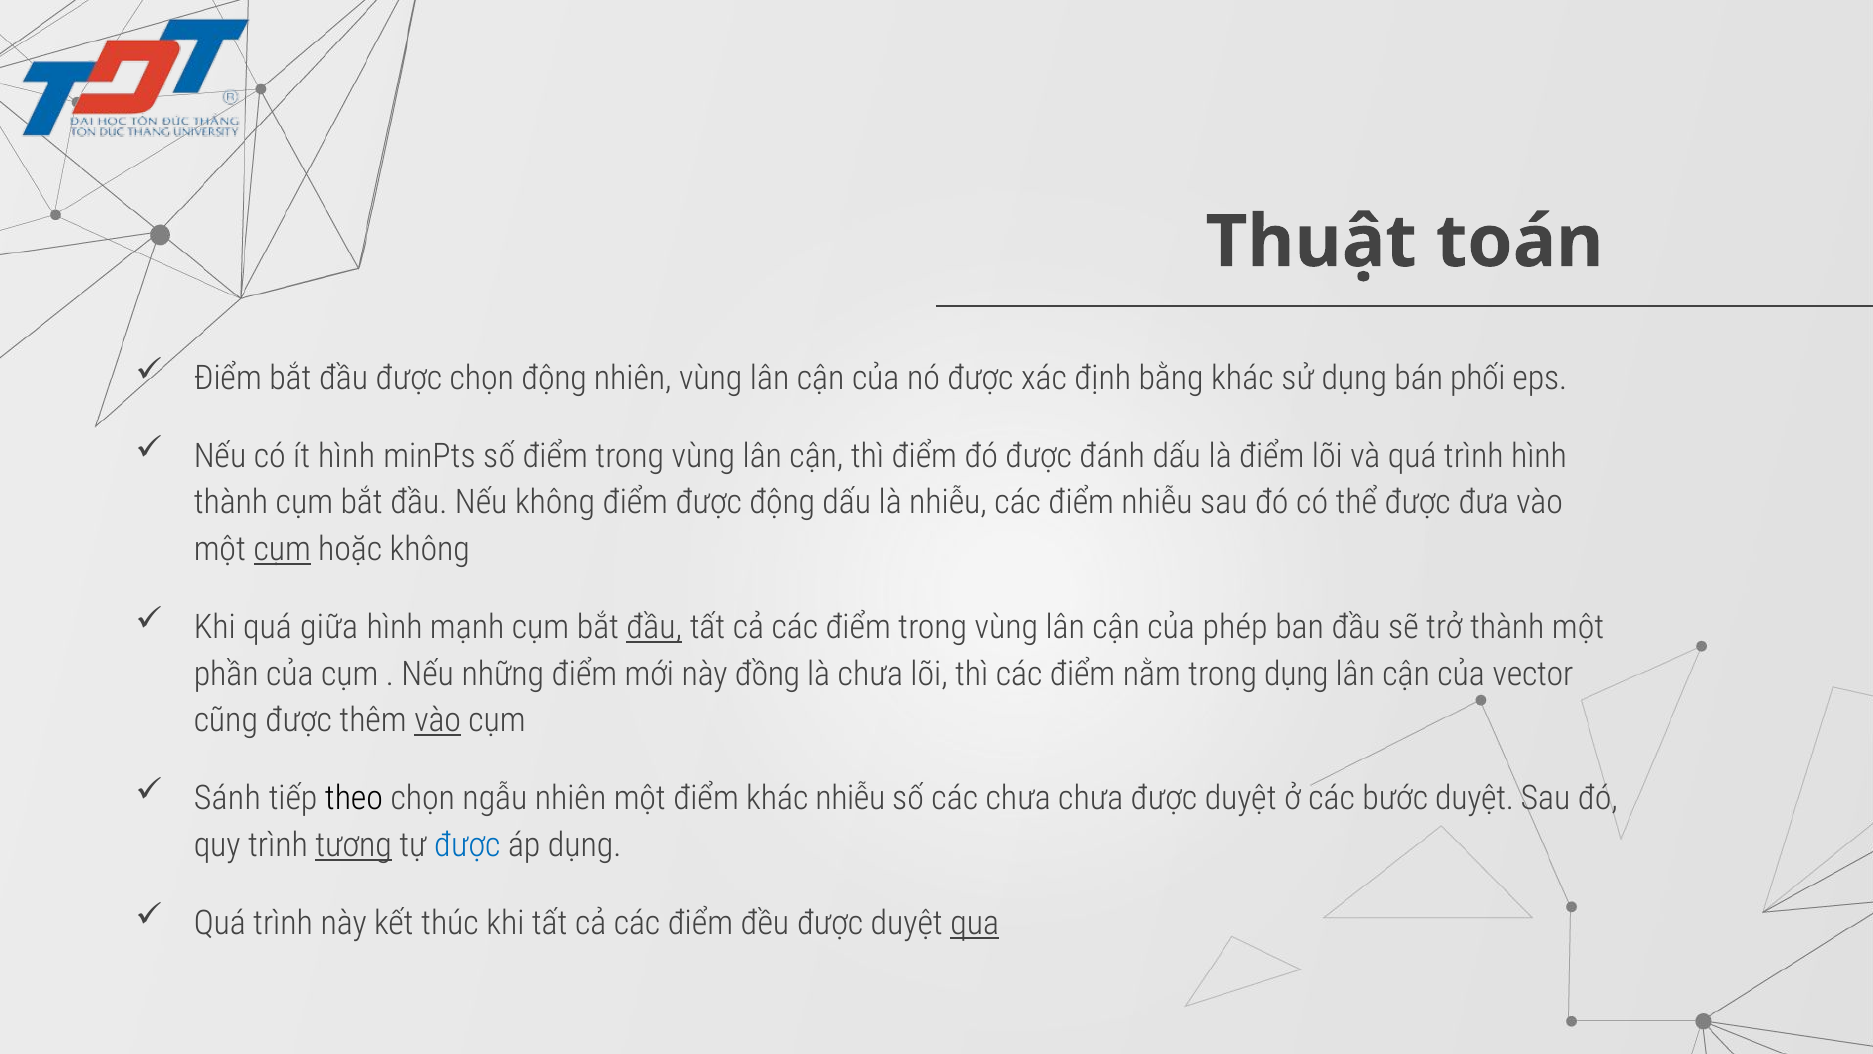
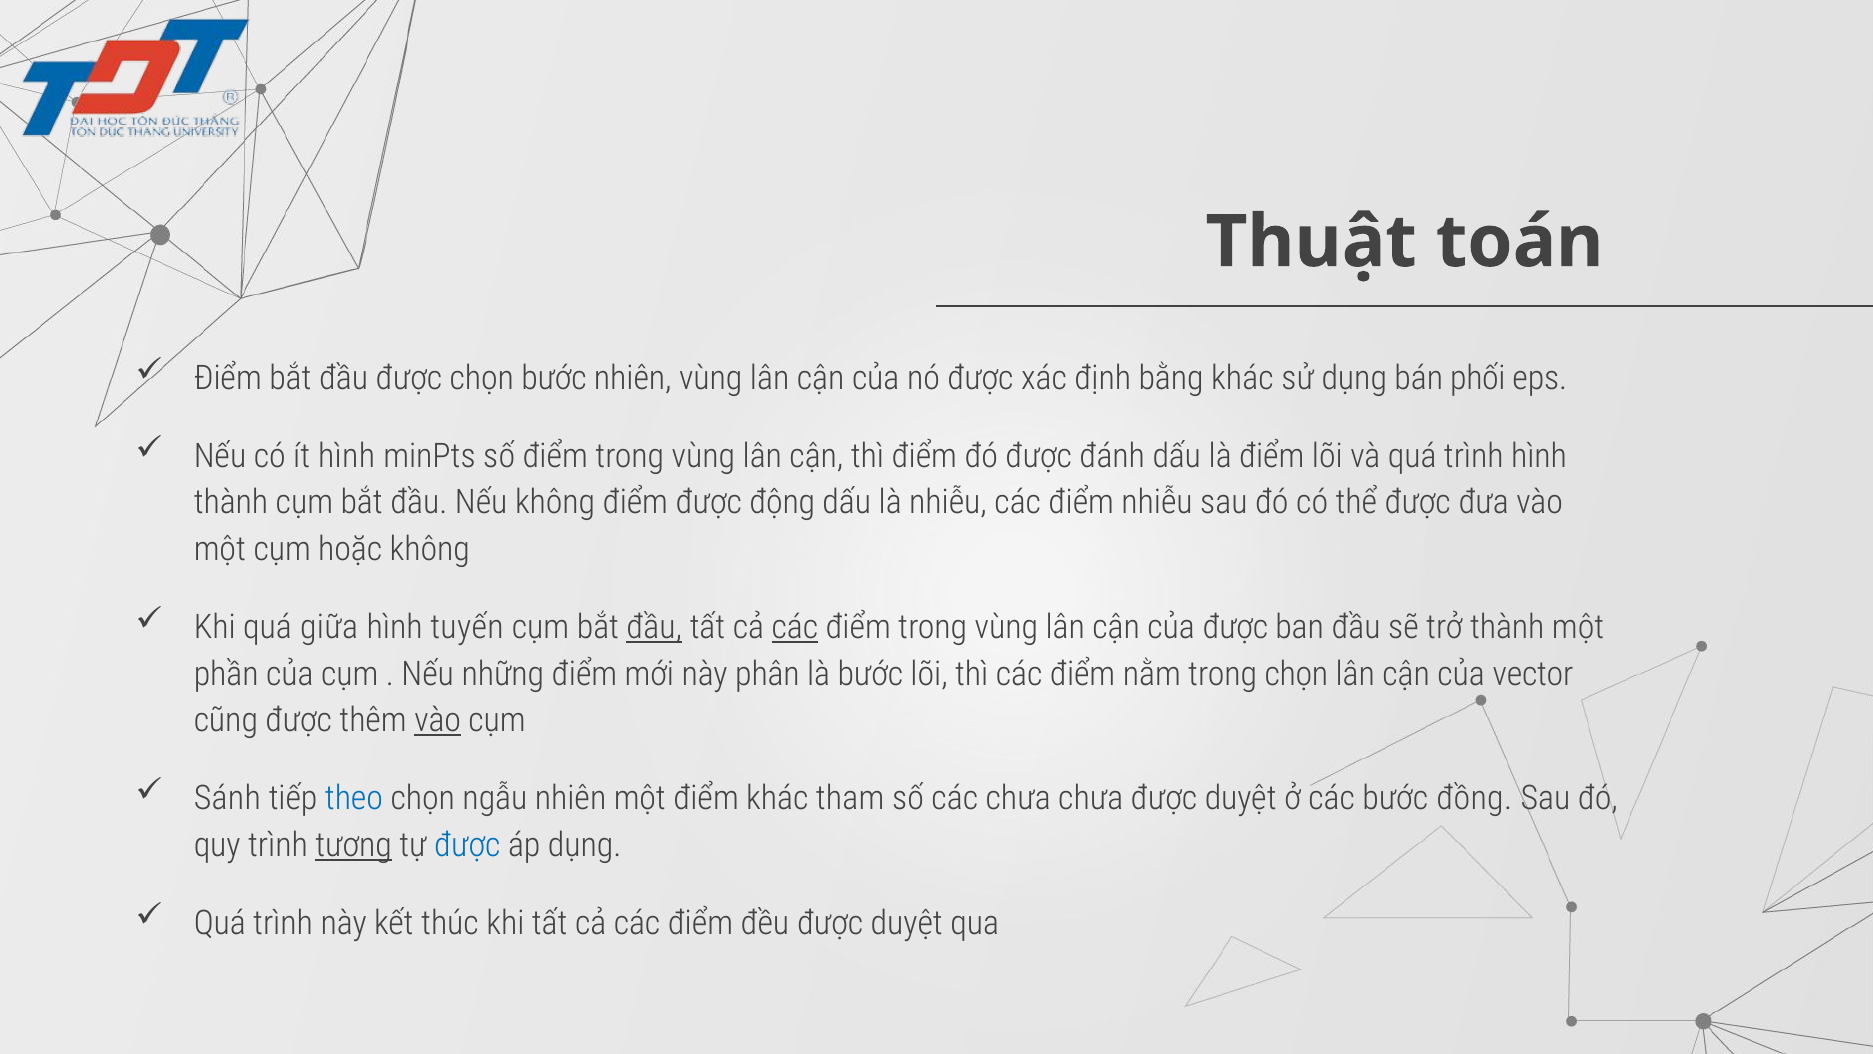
chọn động: động -> bước (554, 378)
cụm underline: present -> none (282, 549)
mạnh: mạnh -> tuyến (467, 627)
các underline: none -> present (795, 627)
của phép: phép -> được (1235, 627)
đồng: đồng -> phân (767, 674)
là chưa: chưa -> bước (870, 674)
trong dụng: dụng -> chọn (1296, 674)
theo colour: black -> blue (354, 798)
khác nhiễu: nhiễu -> tham (850, 798)
bước duyệt: duyệt -> đồng (1474, 798)
qua underline: present -> none (975, 923)
